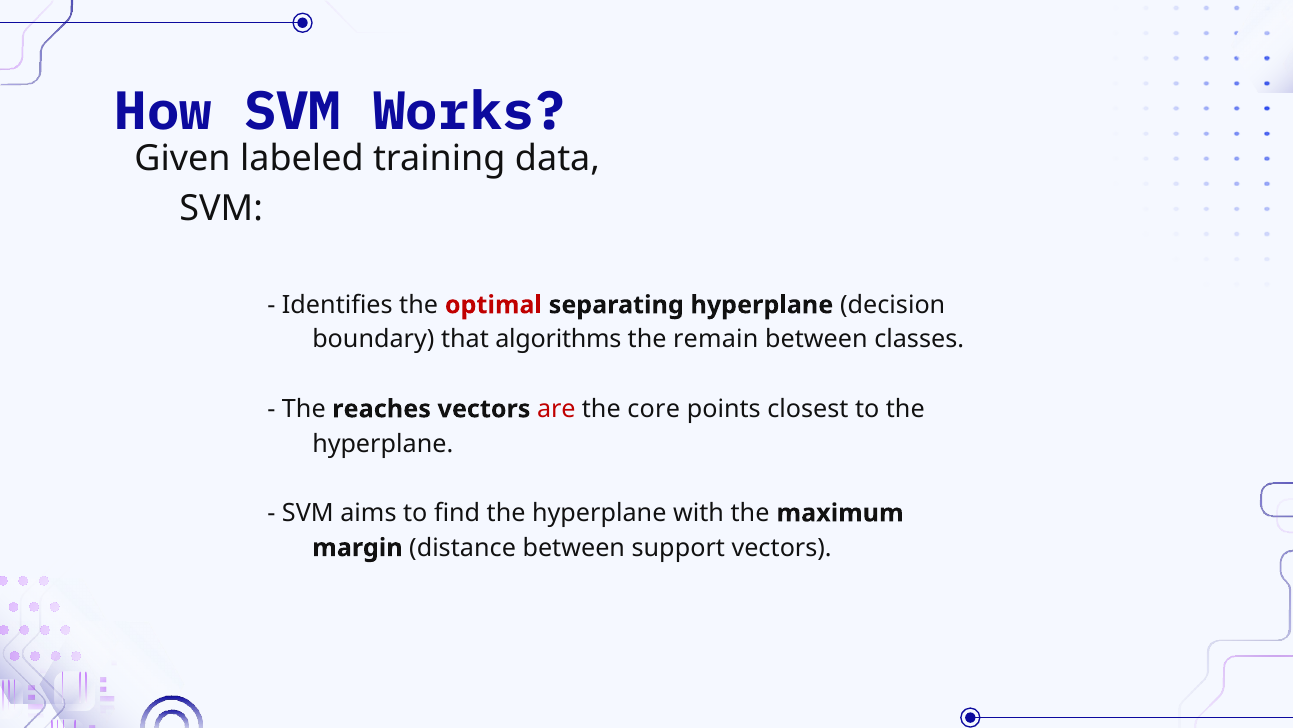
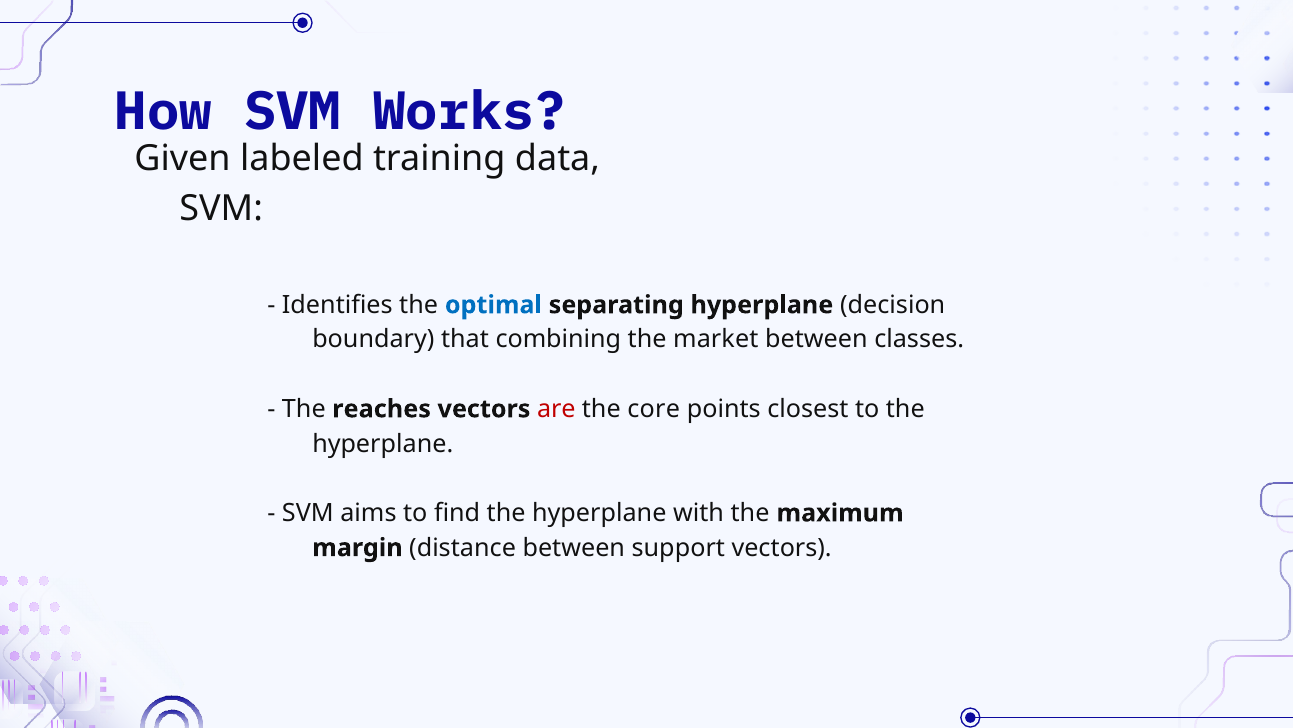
optimal colour: red -> blue (493, 305)
algorithms: algorithms -> combining (558, 339)
remain: remain -> market (716, 339)
